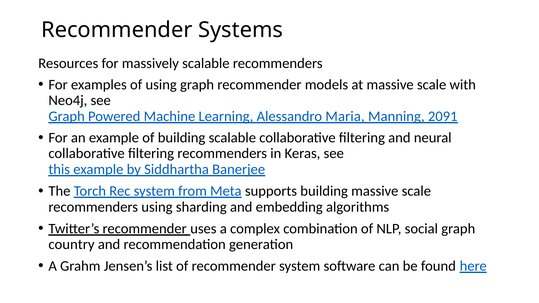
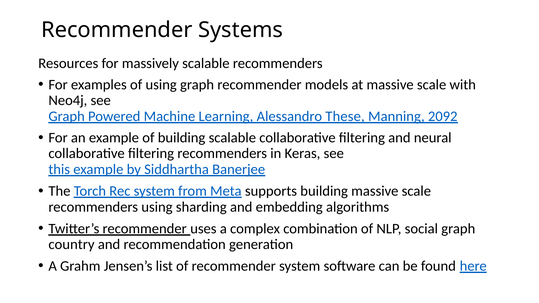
Maria: Maria -> These (345, 116)
2091: 2091 -> 2092 (443, 116)
